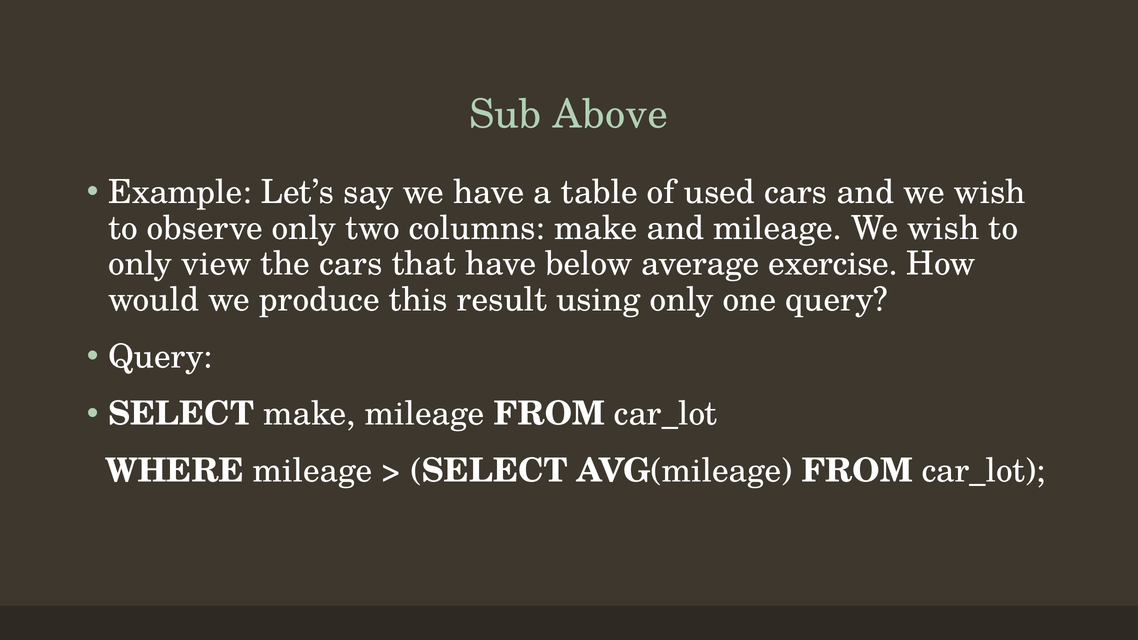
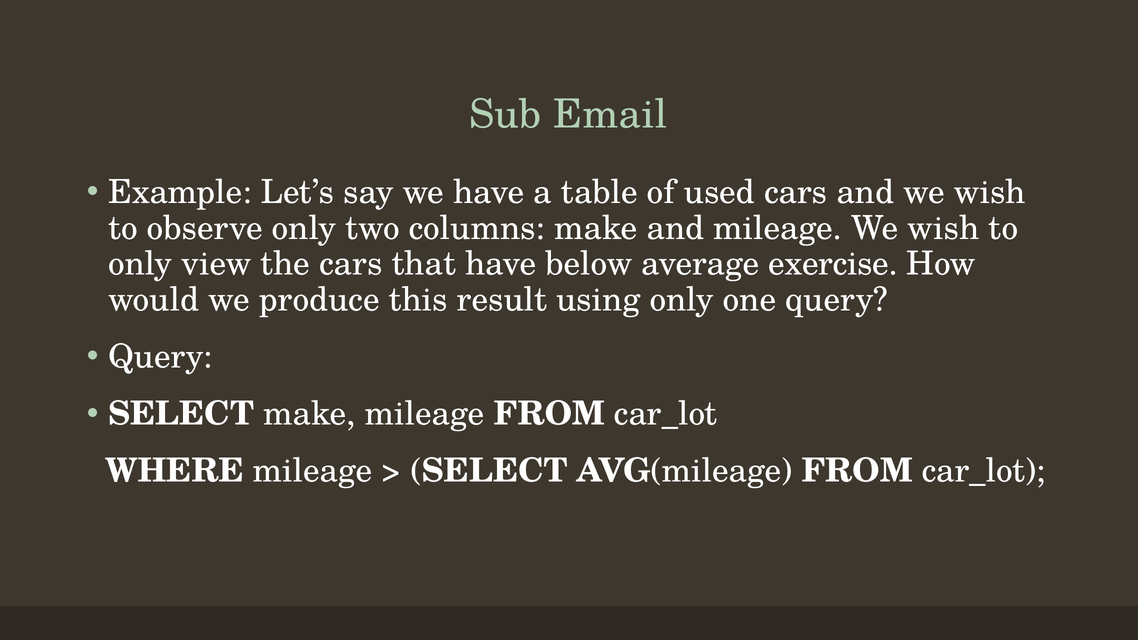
Above: Above -> Email (610, 115)
